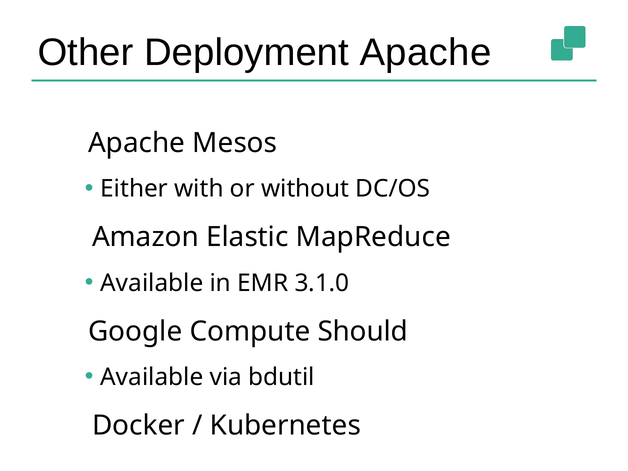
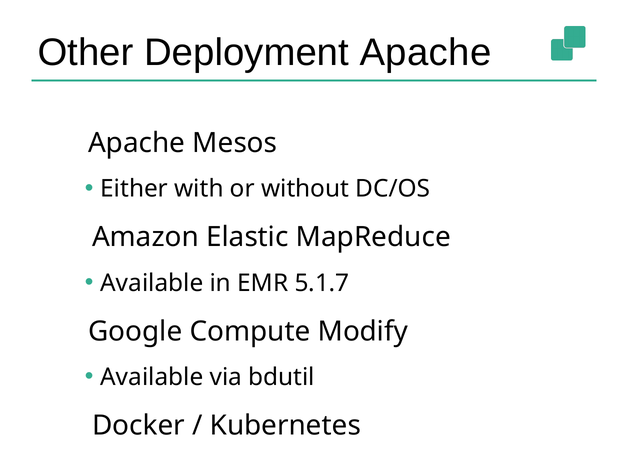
3.1.0: 3.1.0 -> 5.1.7 (322, 283)
Should: Should -> Modify (363, 331)
